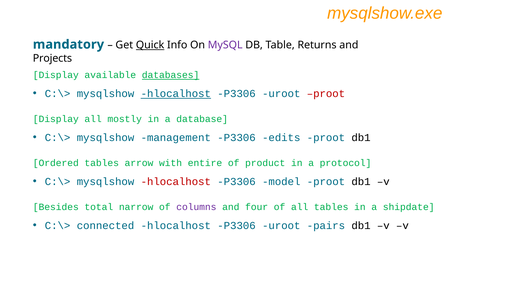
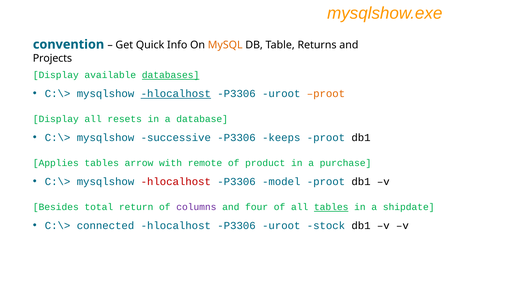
mandatory: mandatory -> convention (69, 44)
Quick underline: present -> none (150, 45)
MySQL colour: purple -> orange (225, 45)
proot colour: red -> orange (326, 94)
mostly: mostly -> resets (125, 119)
management: management -> successive (176, 138)
edits: edits -> keeps (281, 138)
Ordered: Ordered -> Applies (56, 163)
entire: entire -> remote (205, 163)
protocol: protocol -> purchase (346, 163)
narrow: narrow -> return (136, 207)
tables underline: none -> present (331, 207)
pairs: pairs -> stock (326, 226)
